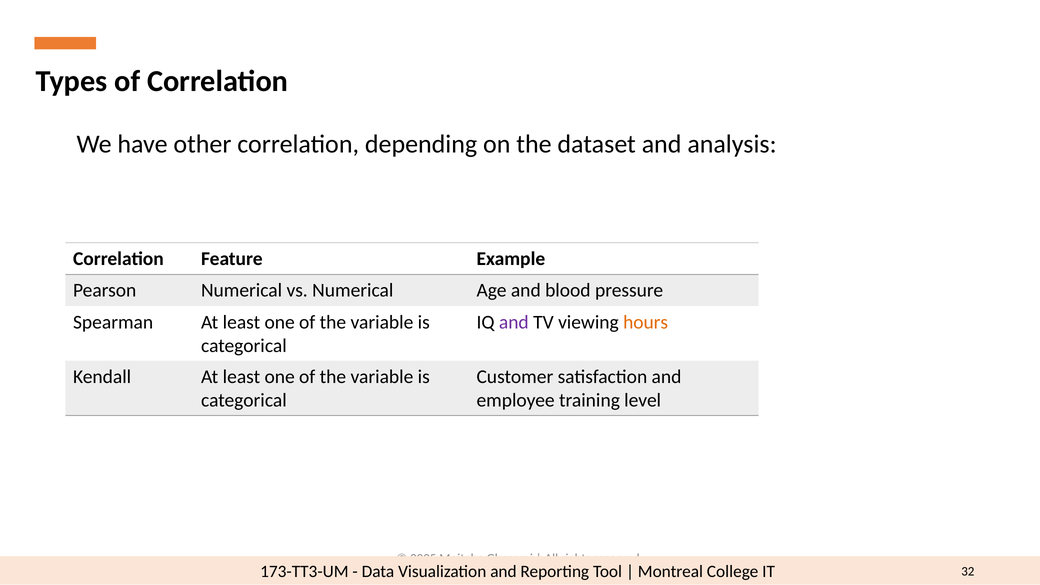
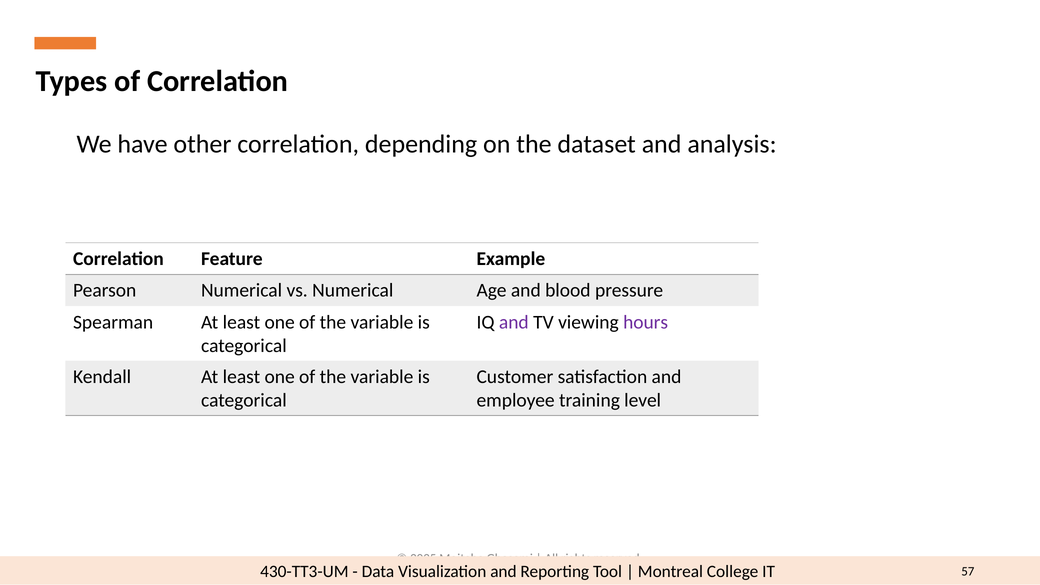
hours colour: orange -> purple (646, 322)
173-TT3-UM: 173-TT3-UM -> 430-TT3-UM (304, 572)
32: 32 -> 57 (968, 571)
